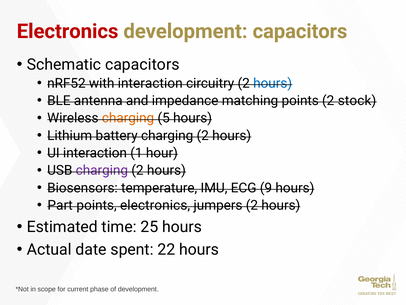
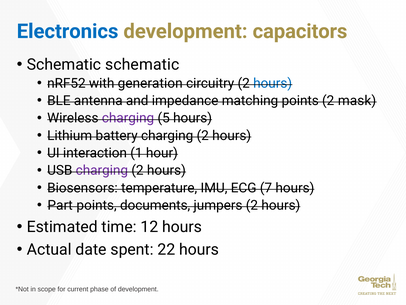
Electronics colour: red -> blue (68, 31)
Schematic capacitors: capacitors -> schematic (142, 64)
with interaction: interaction -> generation (150, 83)
stock: stock -> mask (357, 101)
charging colour: orange -> purple (128, 118)
9: 9 -> 7 (266, 188)
points electronics: electronics -> documents (155, 205)
25: 25 -> 12 (149, 227)
